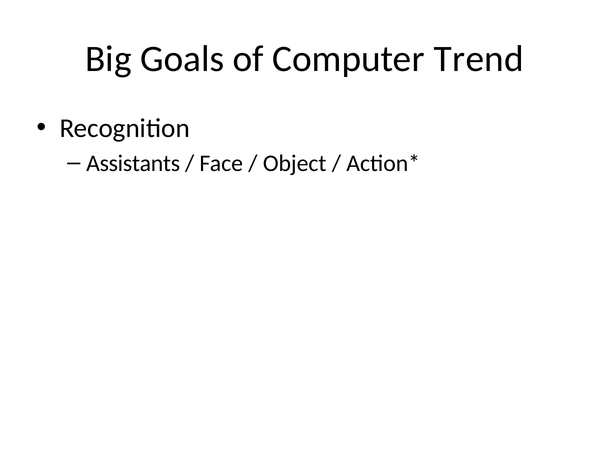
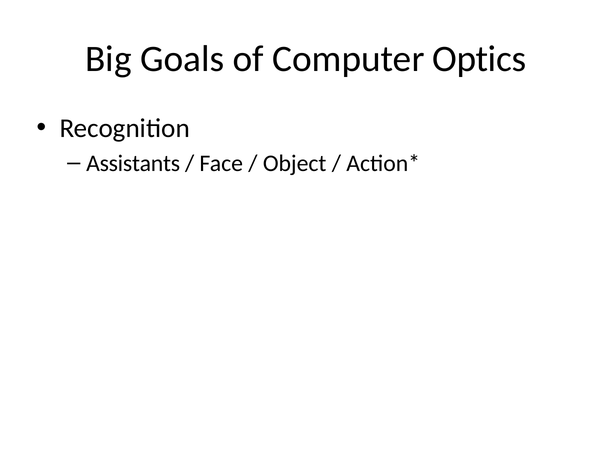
Trend: Trend -> Optics (479, 59)
